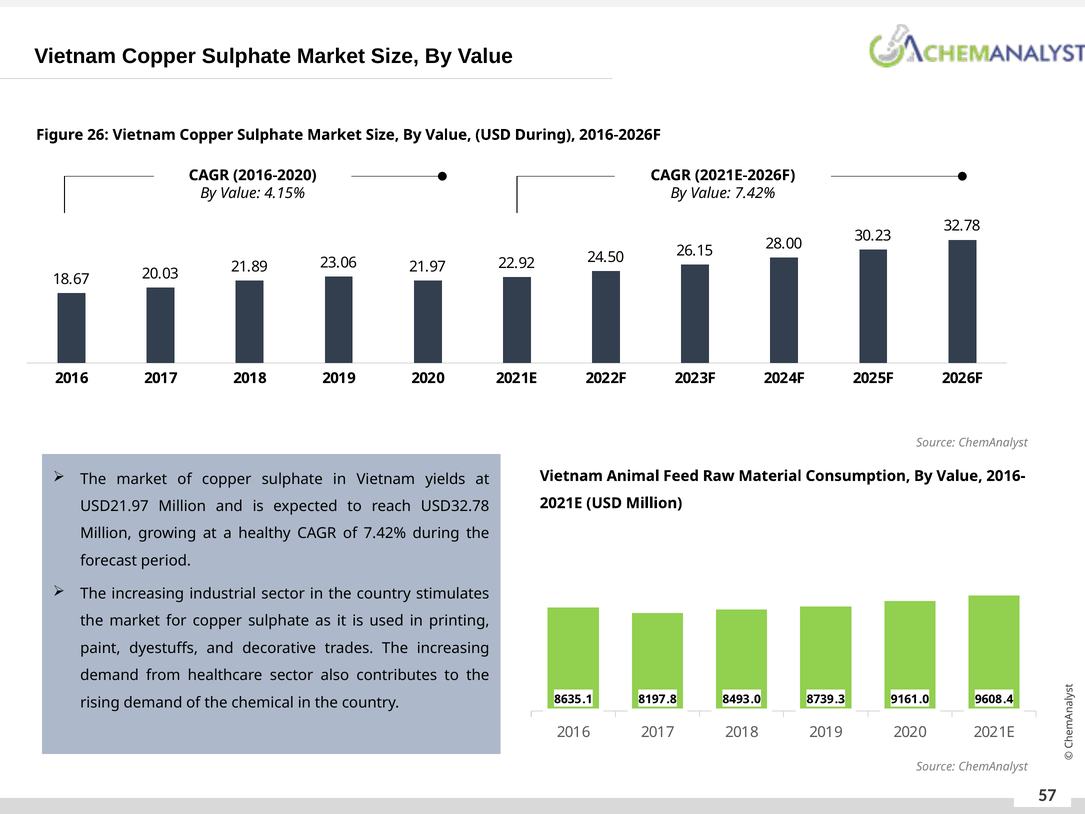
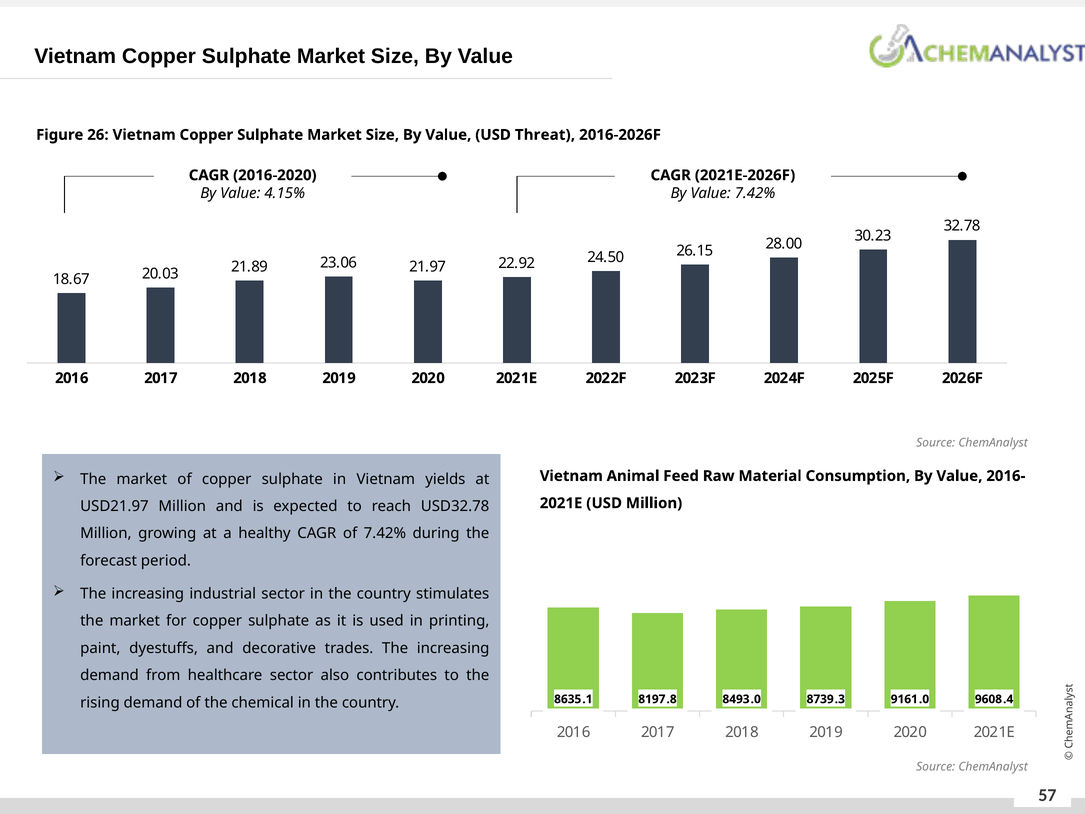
USD During: During -> Threat (545, 135)
